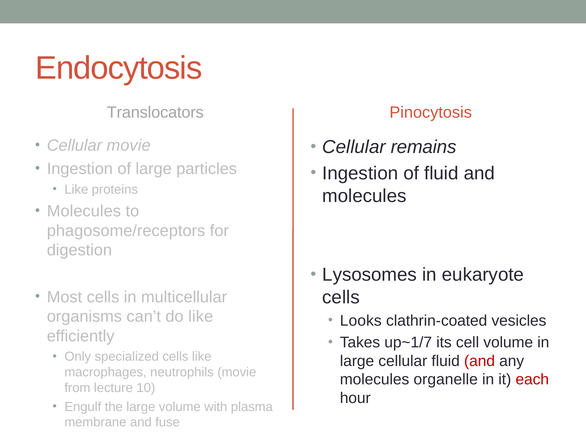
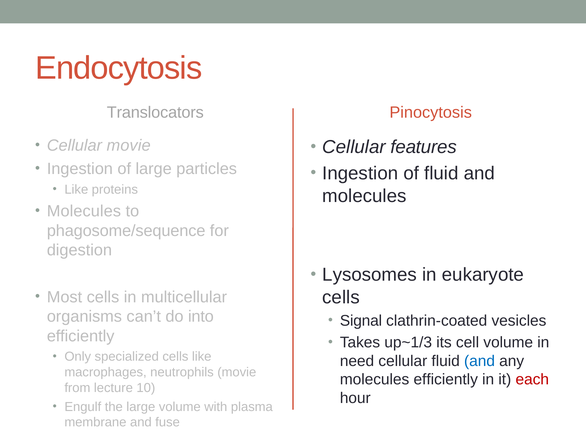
remains: remains -> features (424, 147)
phagosome/receptors: phagosome/receptors -> phagosome/sequence (126, 231)
do like: like -> into (201, 317)
Looks: Looks -> Signal (361, 321)
up~1/7: up~1/7 -> up~1/3 (408, 343)
large: large -> need (357, 361)
and colour: red -> blue (480, 361)
molecules organelle: organelle -> efficiently (446, 380)
